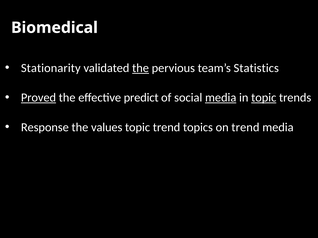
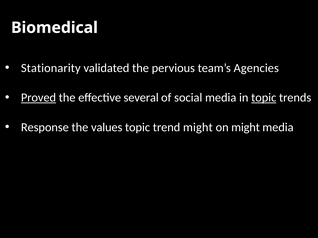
the underline: present -> none (141, 68)
Statistics: Statistics -> Agencies (256, 68)
predict: predict -> several (141, 98)
media underline: present -> none (221, 98)
trend topics: topics -> might (198, 128)
on trend: trend -> might (246, 128)
